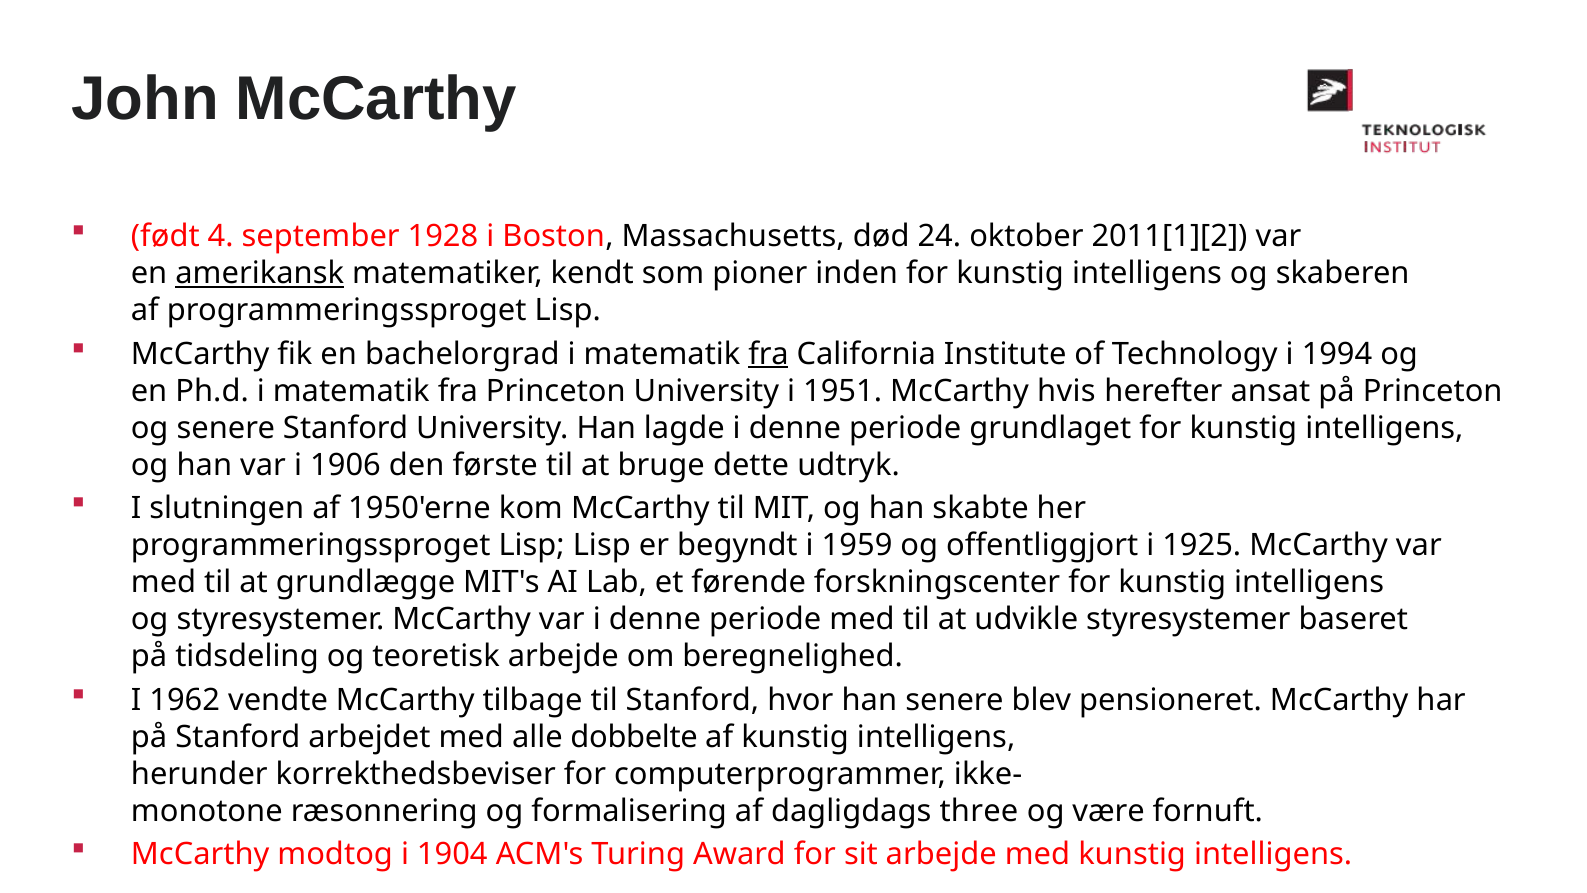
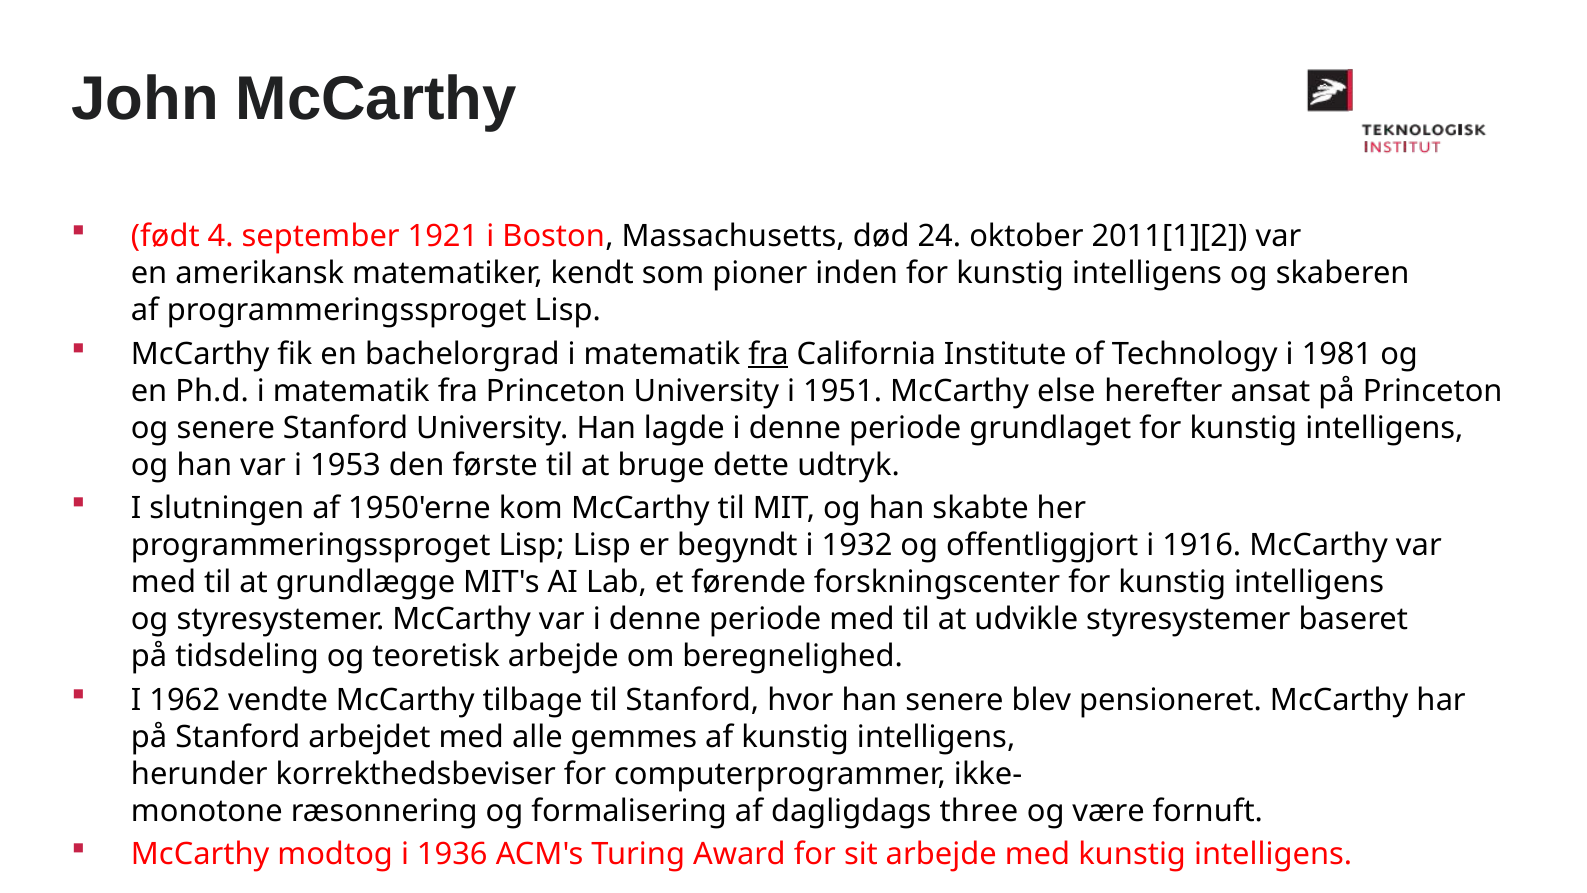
1928: 1928 -> 1921 (443, 237)
amerikansk underline: present -> none (260, 274)
1994: 1994 -> 1981 (1337, 354)
hvis: hvis -> else (1066, 391)
1906: 1906 -> 1953 (345, 465)
1959: 1959 -> 1932 (857, 545)
1925: 1925 -> 1916 (1202, 545)
dobbelte: dobbelte -> gemmes (634, 737)
1904: 1904 -> 1936 (452, 854)
